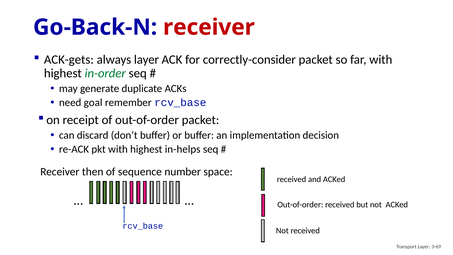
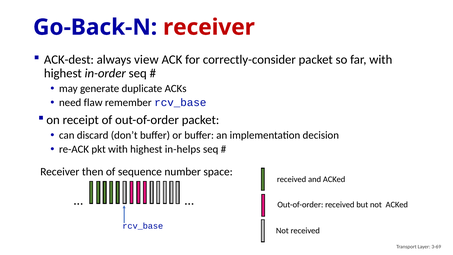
ACK-gets: ACK-gets -> ACK-dest (69, 60)
always layer: layer -> view (146, 60)
in-order colour: green -> black (105, 73)
goal: goal -> flaw (93, 103)
